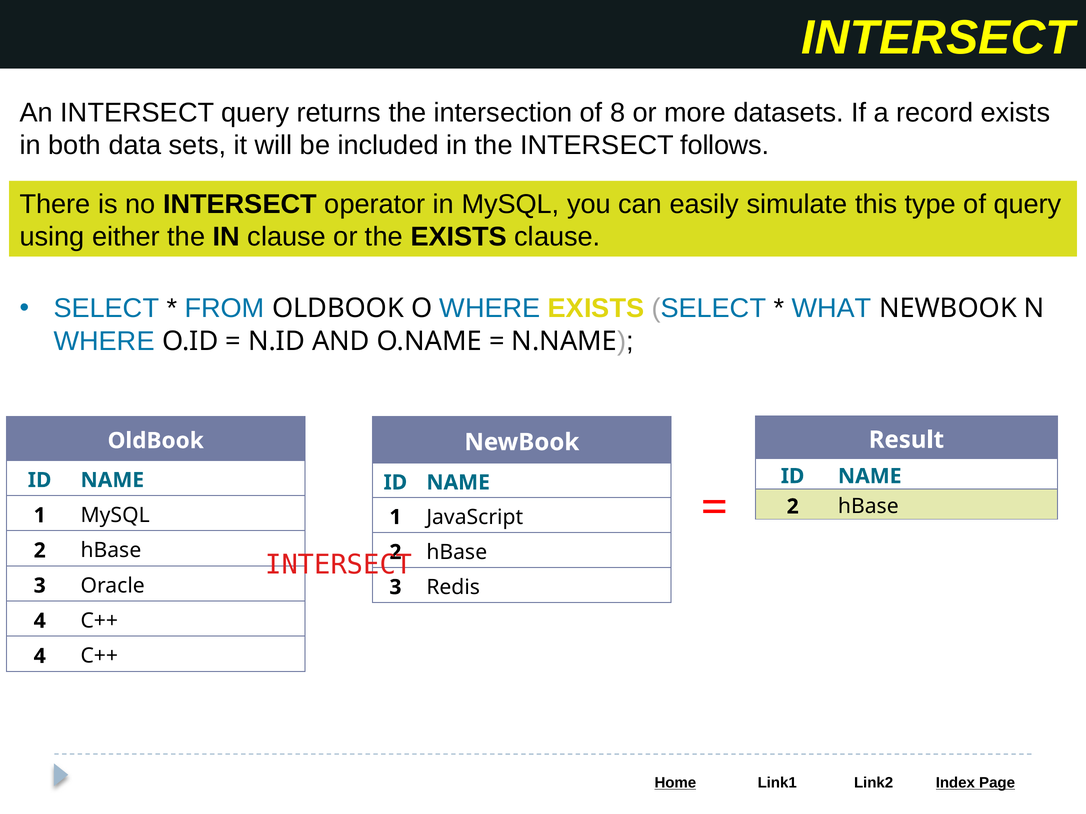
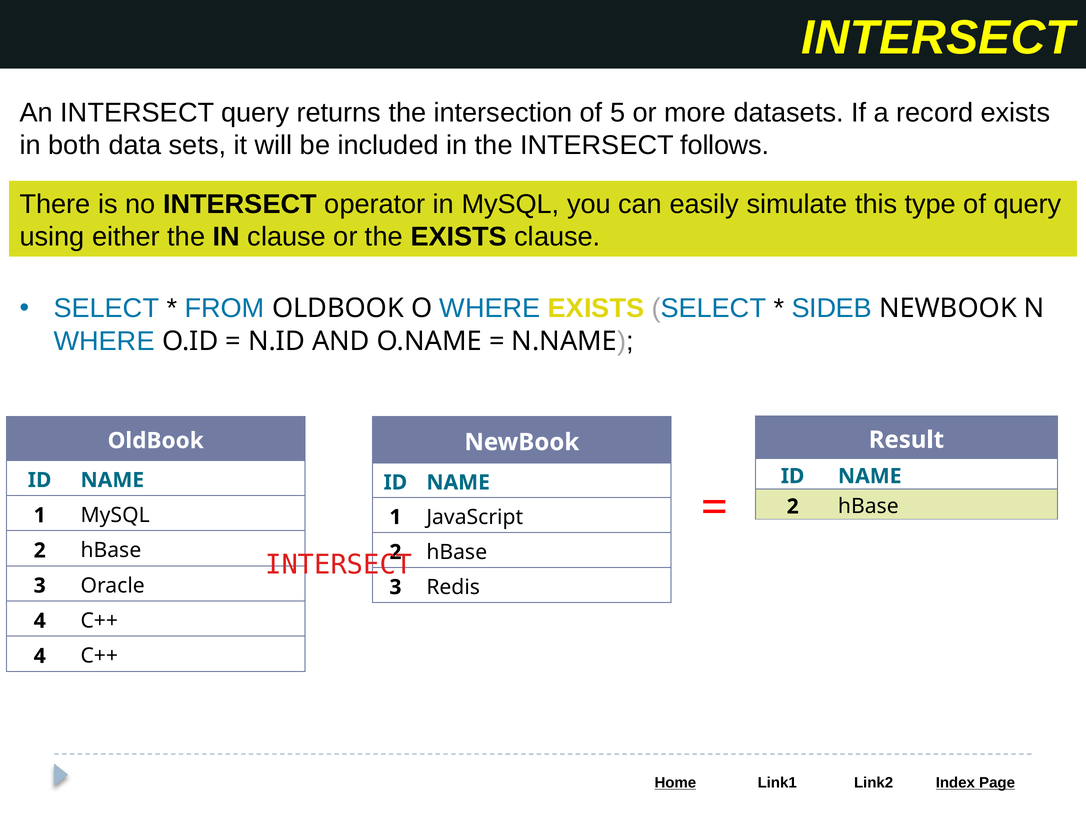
8: 8 -> 5 (618, 113)
WHAT: WHAT -> SIDEB (832, 309)
